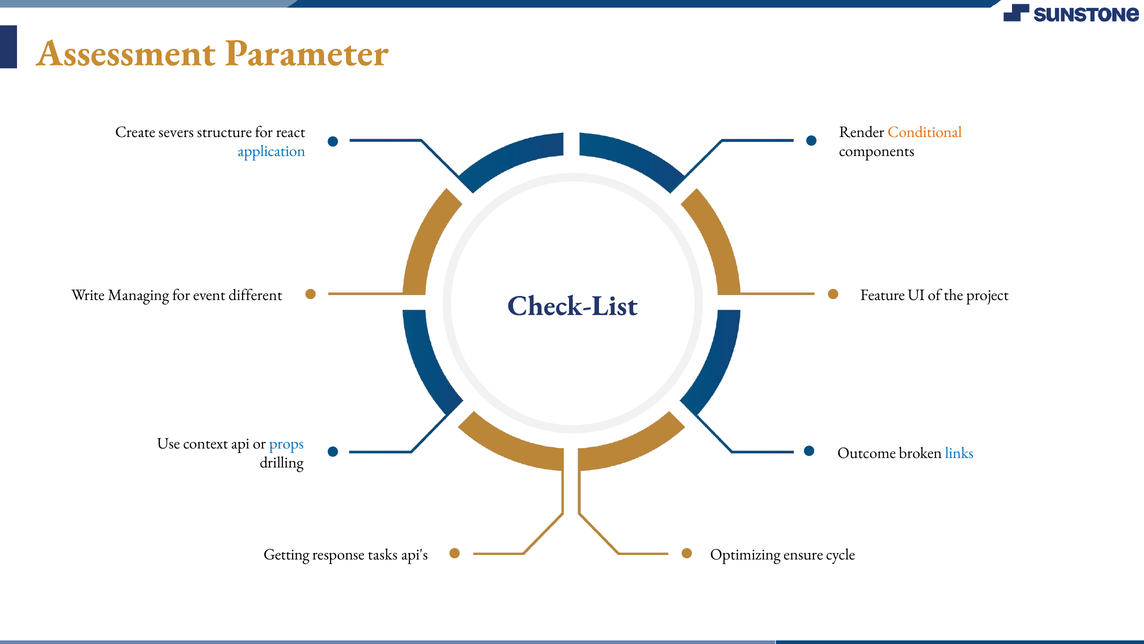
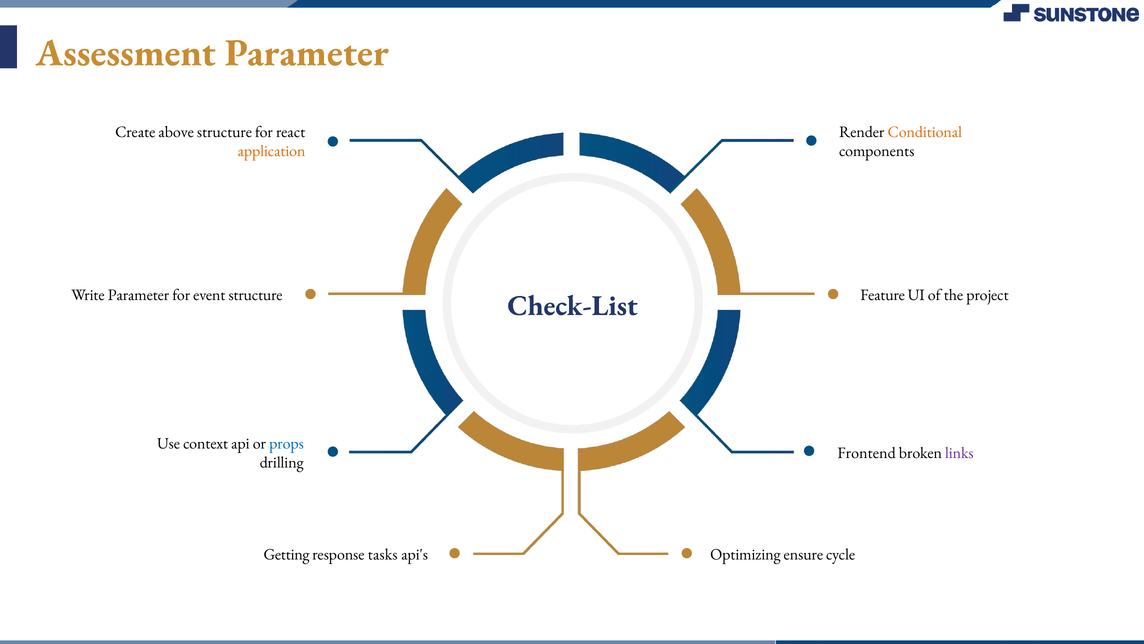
severs: severs -> above (176, 132)
application colour: blue -> orange (272, 151)
Write Managing: Managing -> Parameter (138, 295)
event different: different -> structure (256, 295)
Outcome: Outcome -> Frontend (867, 453)
links colour: blue -> purple (959, 453)
